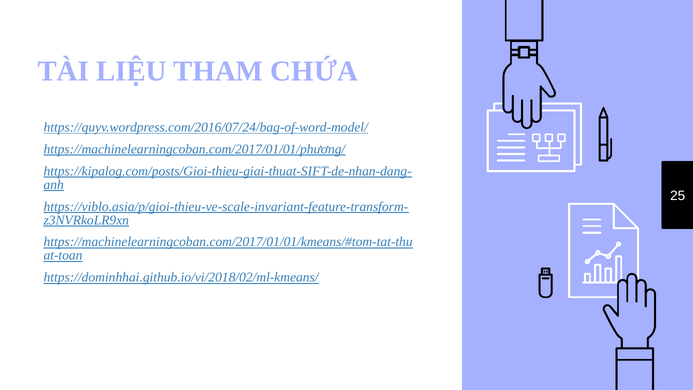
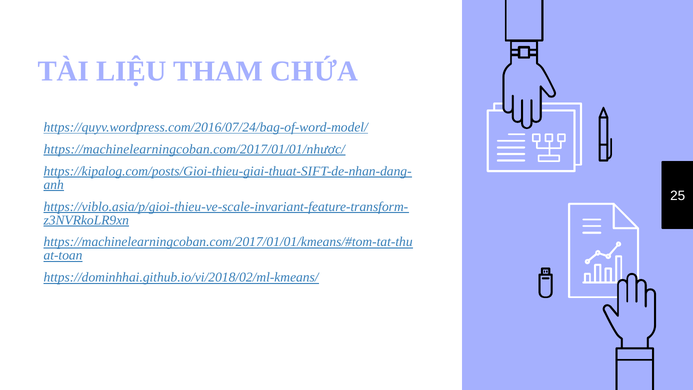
https://machinelearningcoban.com/2017/01/01/phương/: https://machinelearningcoban.com/2017/01/01/phương/ -> https://machinelearningcoban.com/2017/01/01/nhược/ (194, 149)
